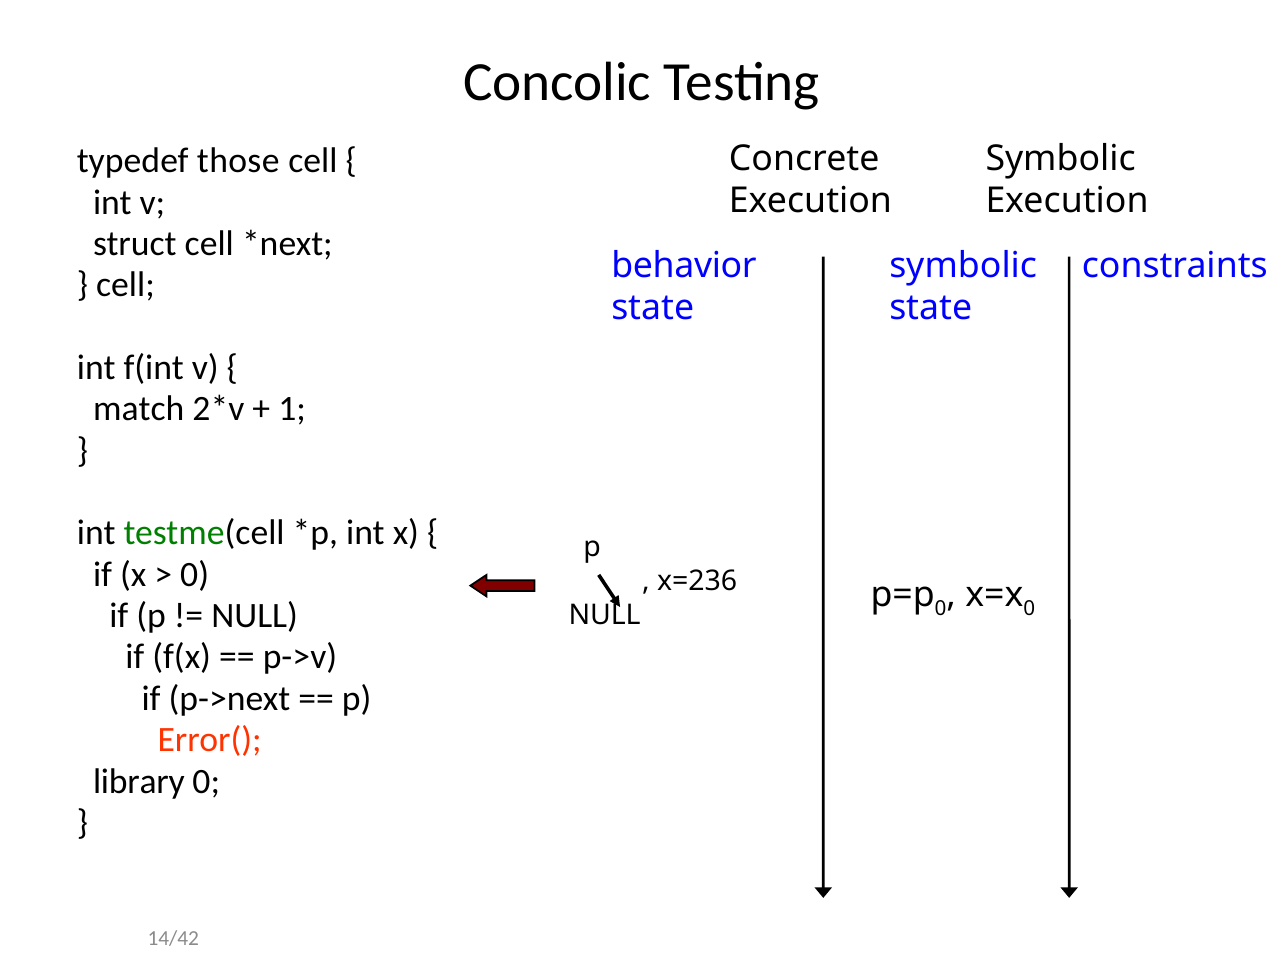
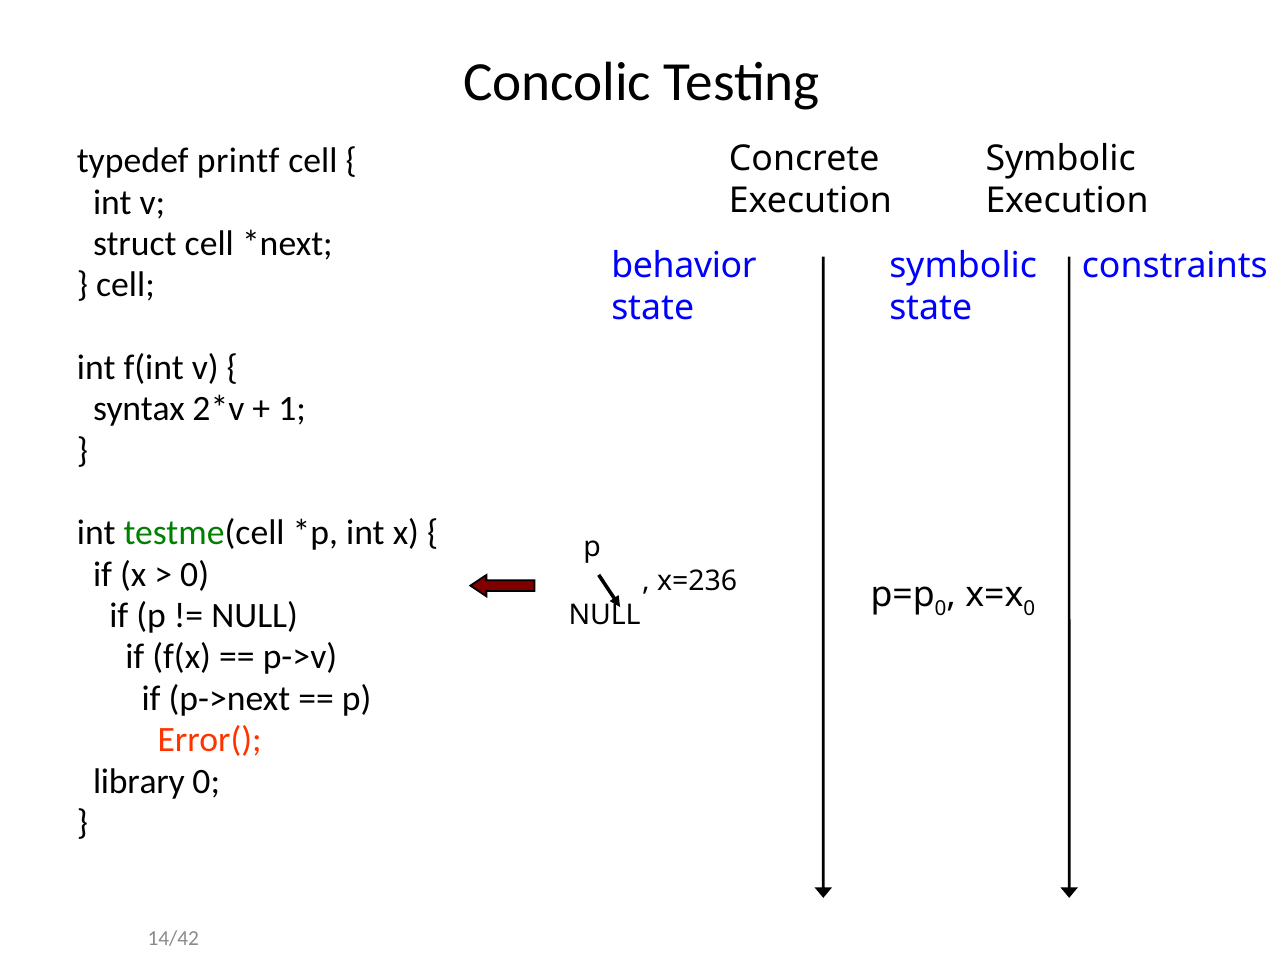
those: those -> printf (238, 161)
match: match -> syntax (139, 409)
